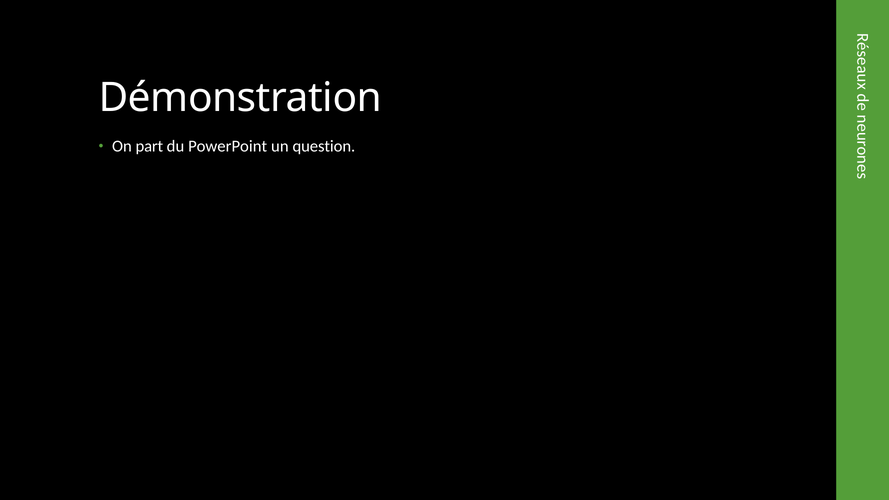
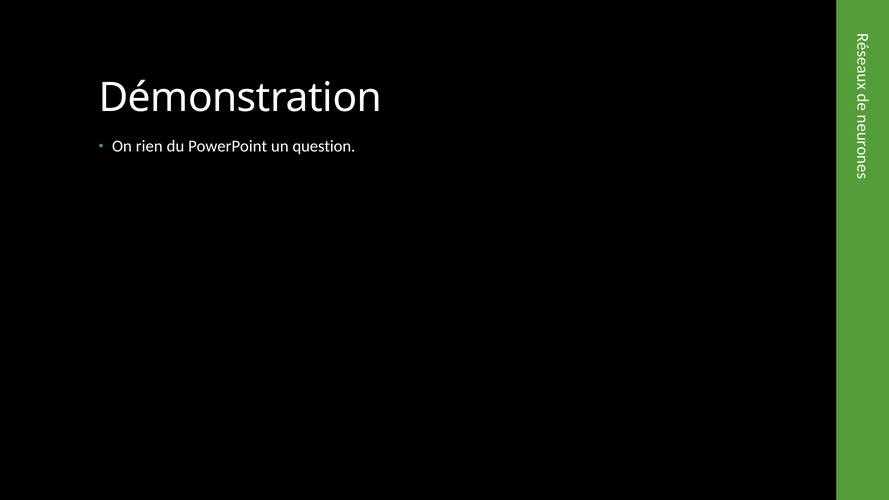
part: part -> rien (149, 146)
